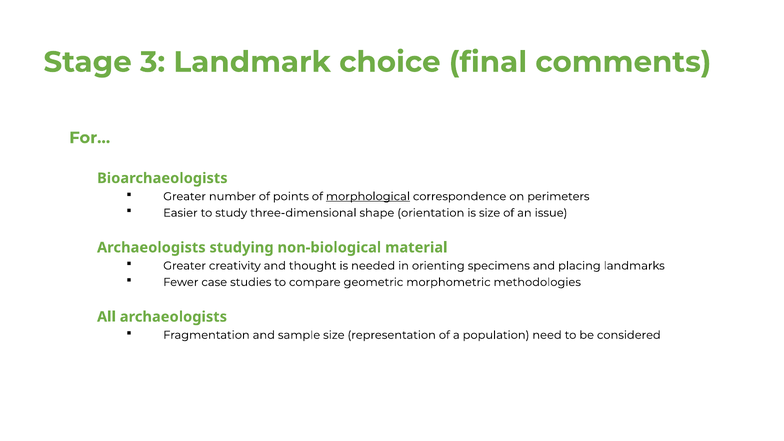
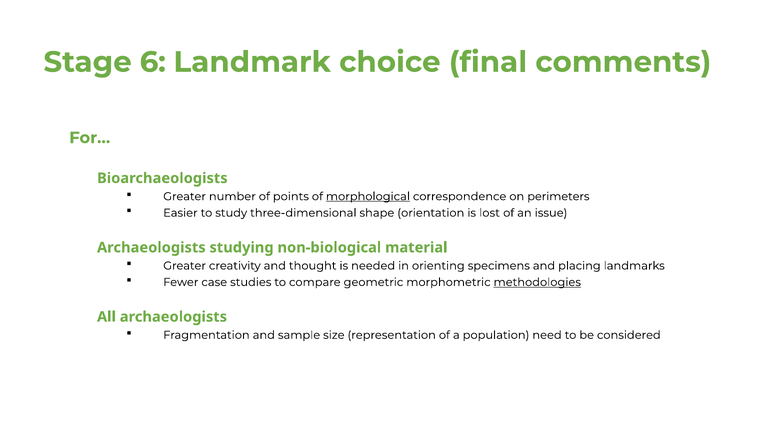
3: 3 -> 6 (153, 62)
is size: size -> lost (490, 213)
methodologies underline: none -> present (537, 282)
